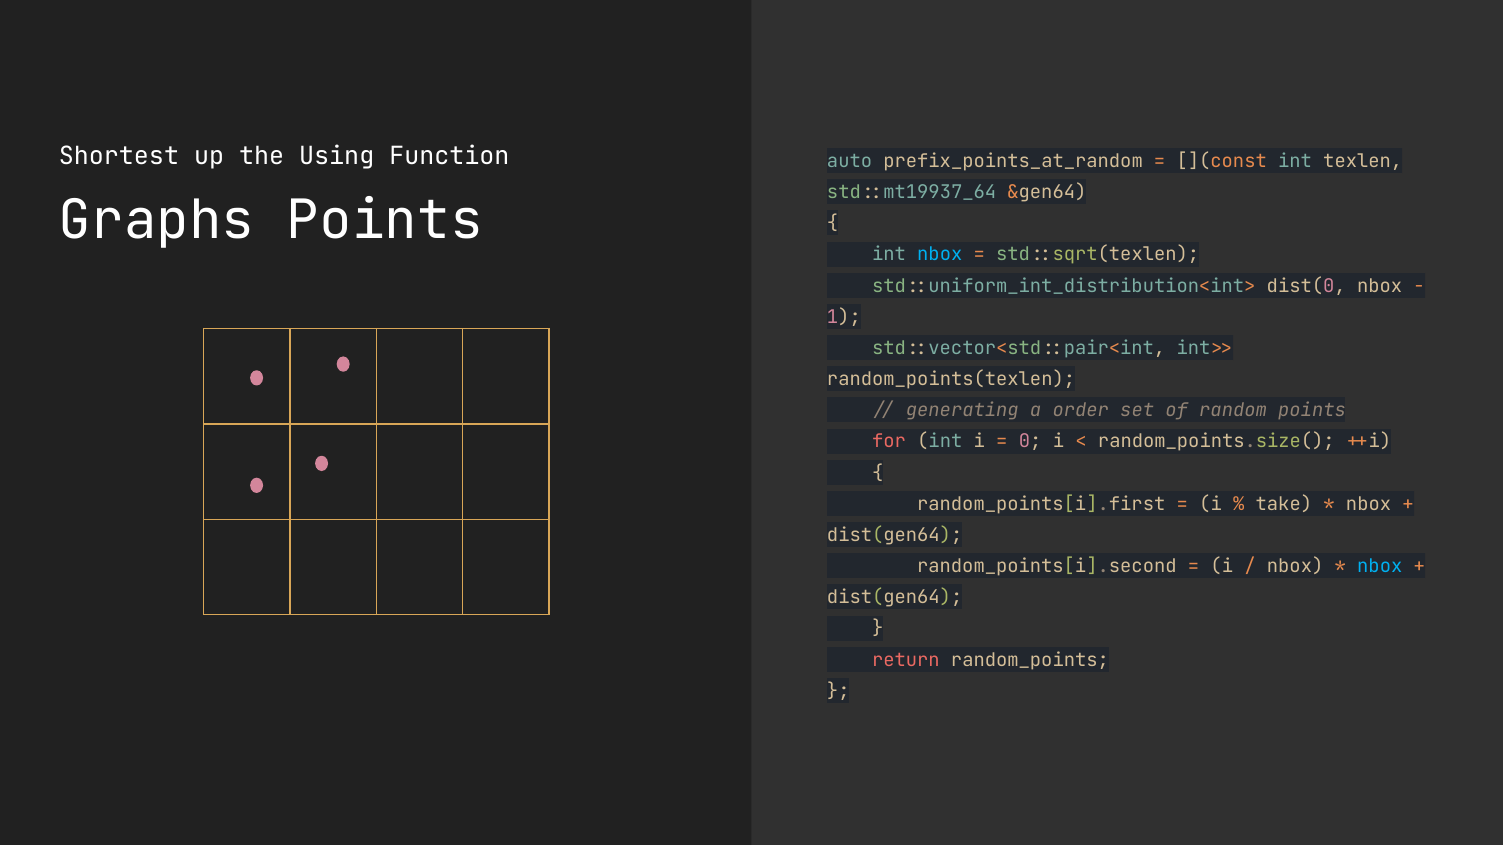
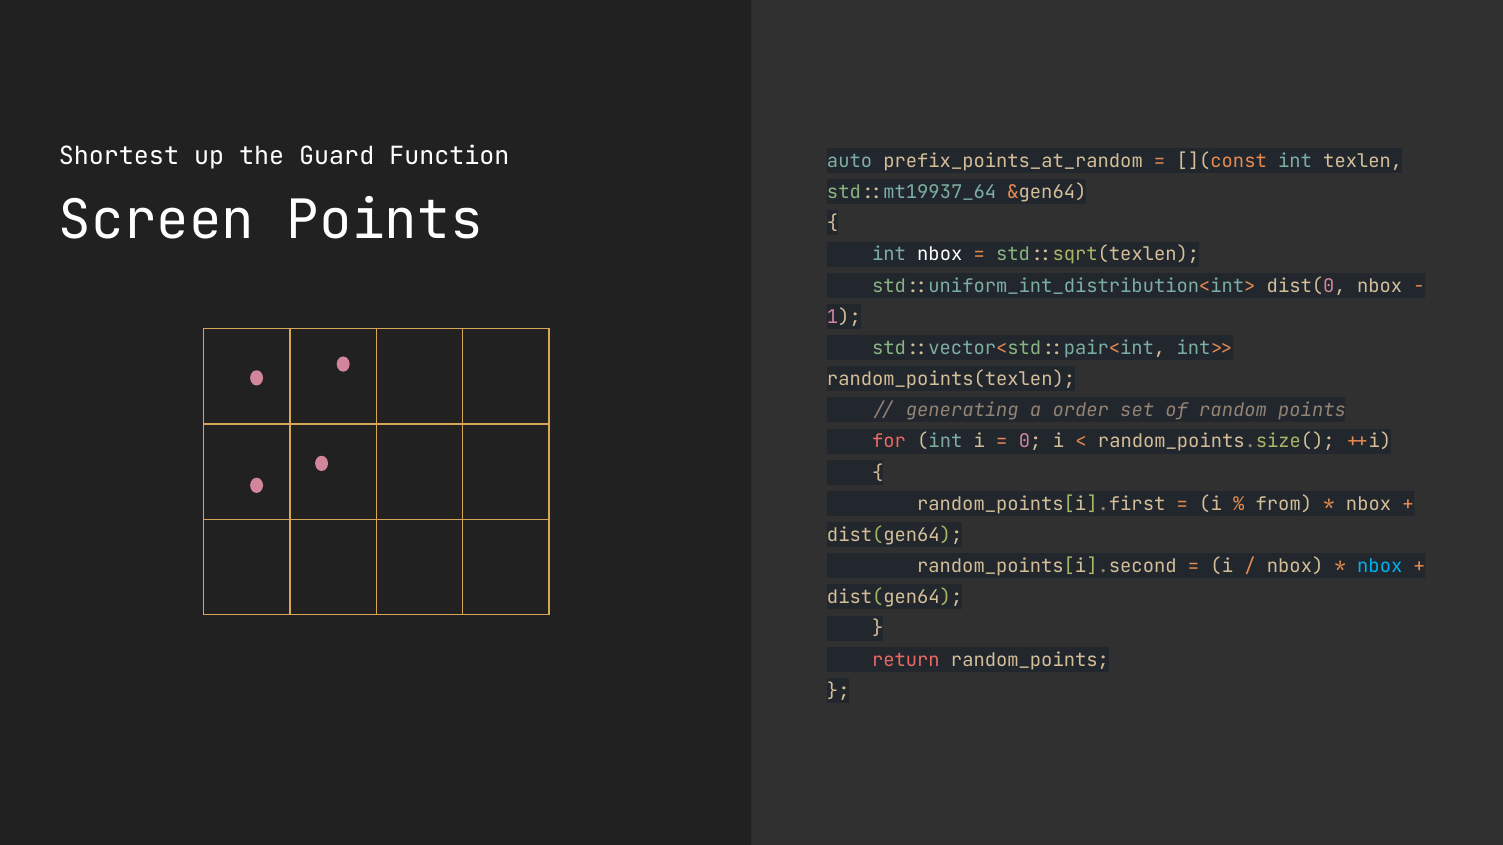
Using: Using -> Guard (337, 156)
Graphs: Graphs -> Screen (157, 220)
nbox colour: light blue -> white (940, 255)
take: take -> from (1284, 504)
